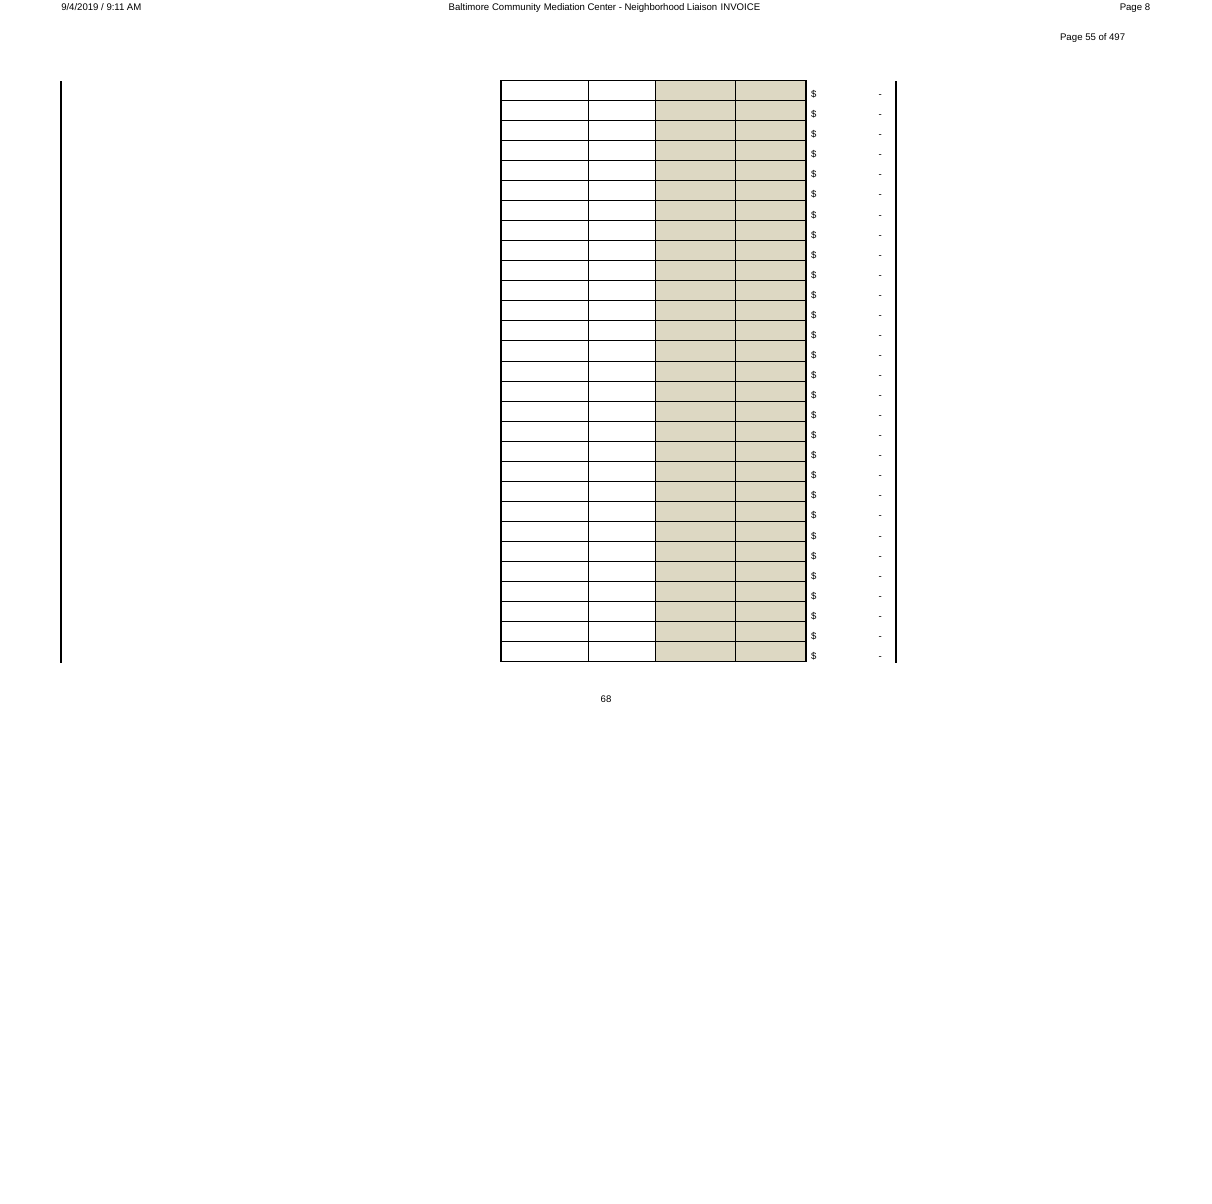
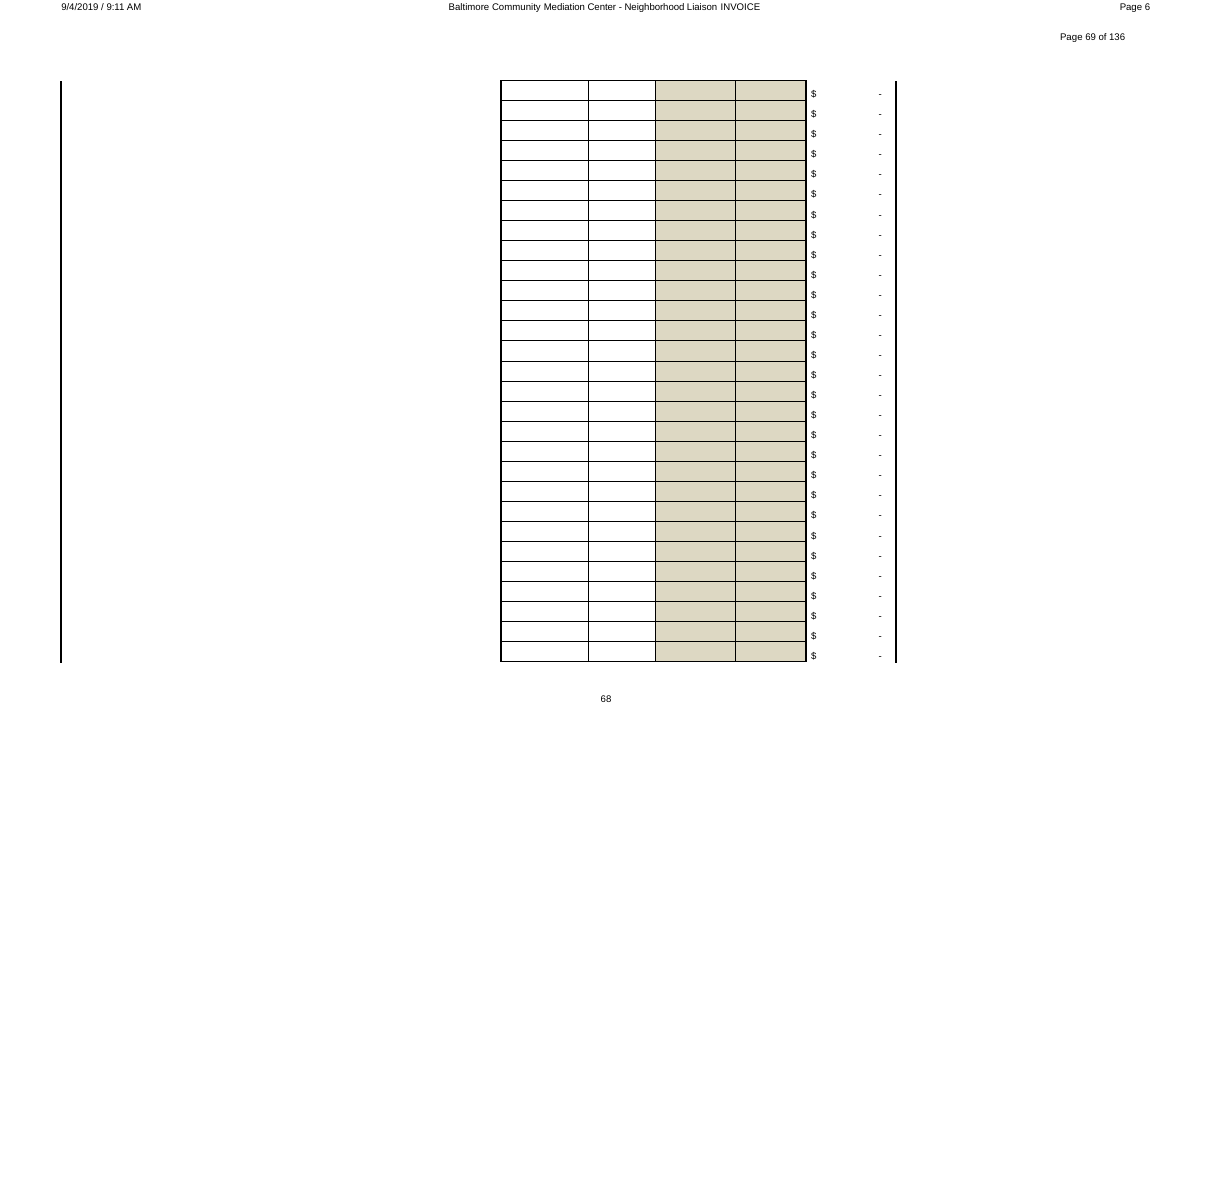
8: 8 -> 6 (1147, 8)
55: 55 -> 69 (1091, 37)
497: 497 -> 136 (1117, 37)
